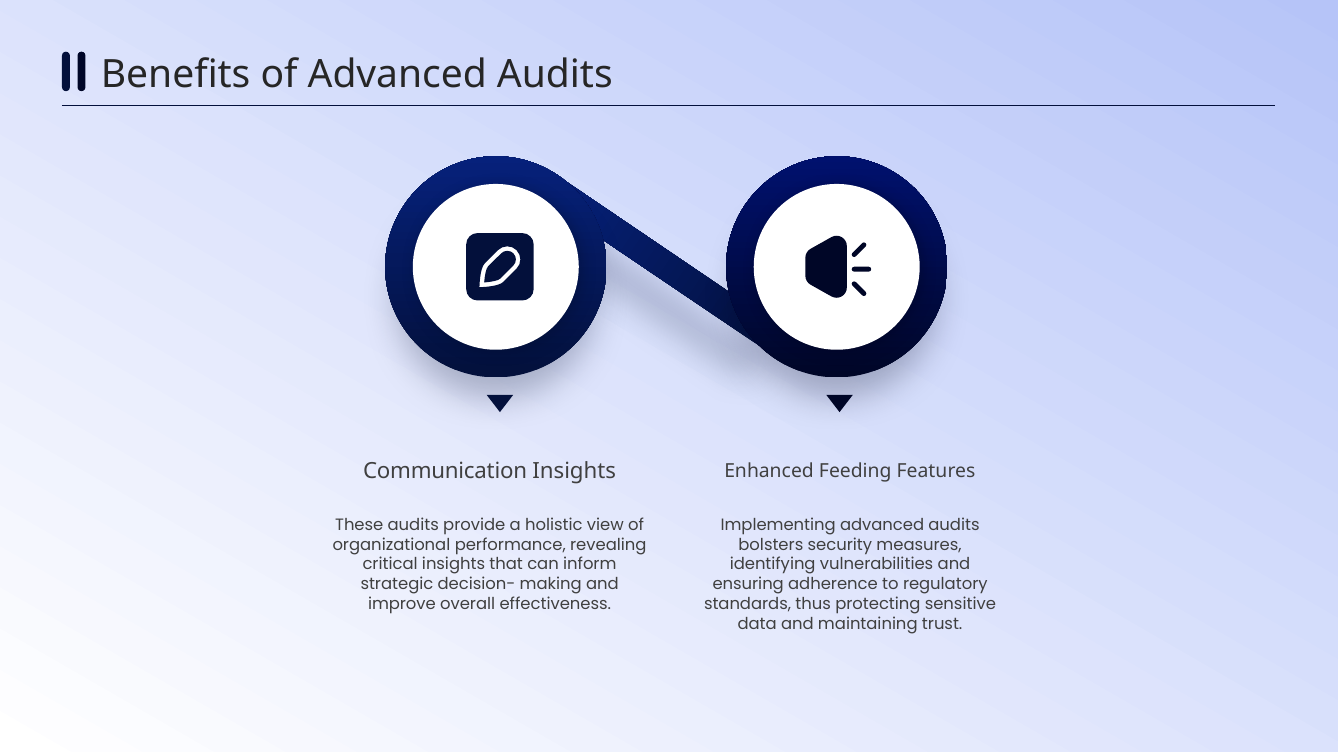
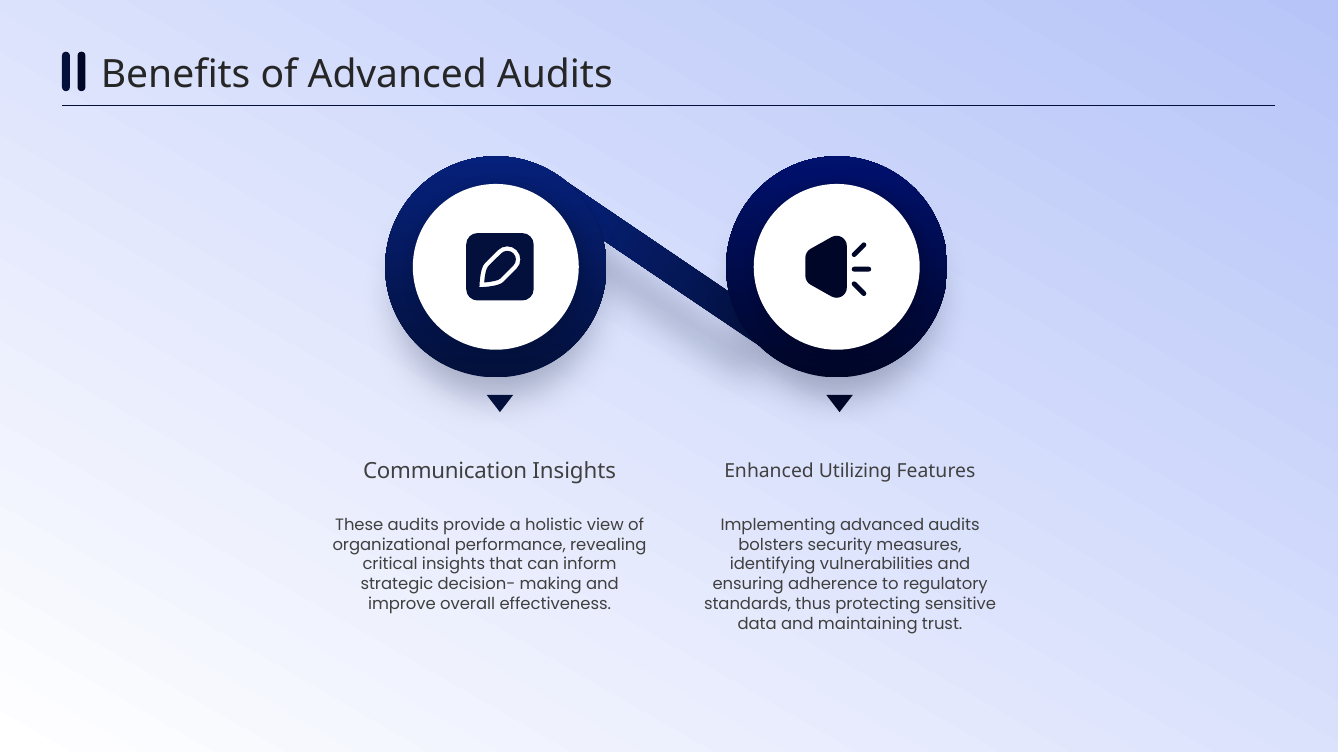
Feeding: Feeding -> Utilizing (855, 471)
